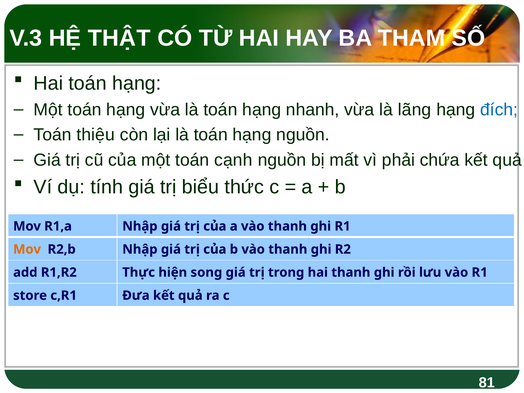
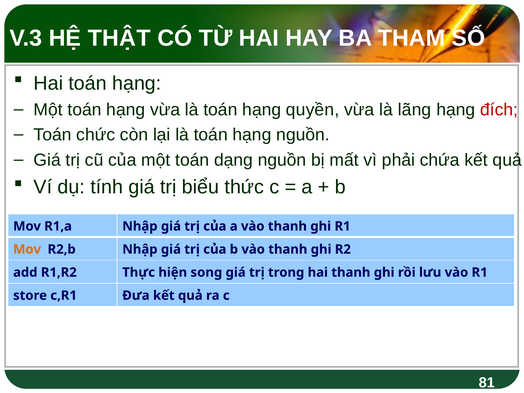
nhanh: nhanh -> quyền (313, 110)
đích colour: blue -> red (499, 110)
thiệu: thiệu -> chức (96, 135)
cạnh: cạnh -> dạng (233, 160)
